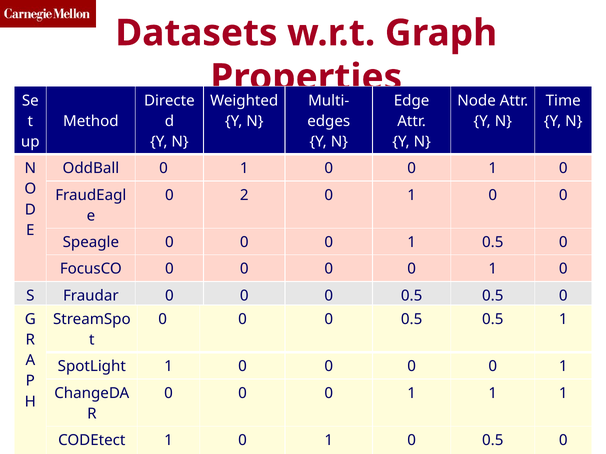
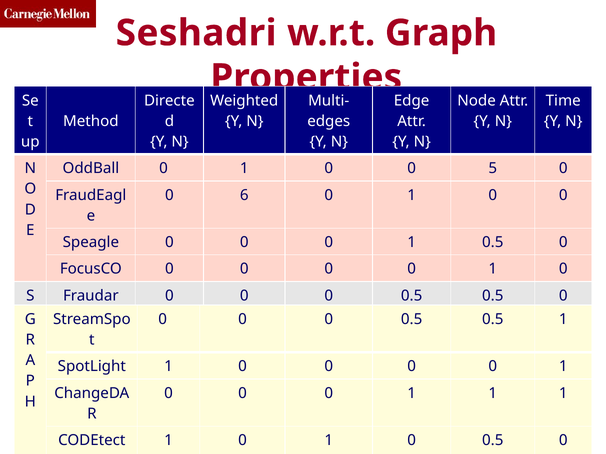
Datasets: Datasets -> Seshadri (196, 33)
1 0 0 1: 1 -> 5 (493, 169)
2: 2 -> 6 (244, 195)
